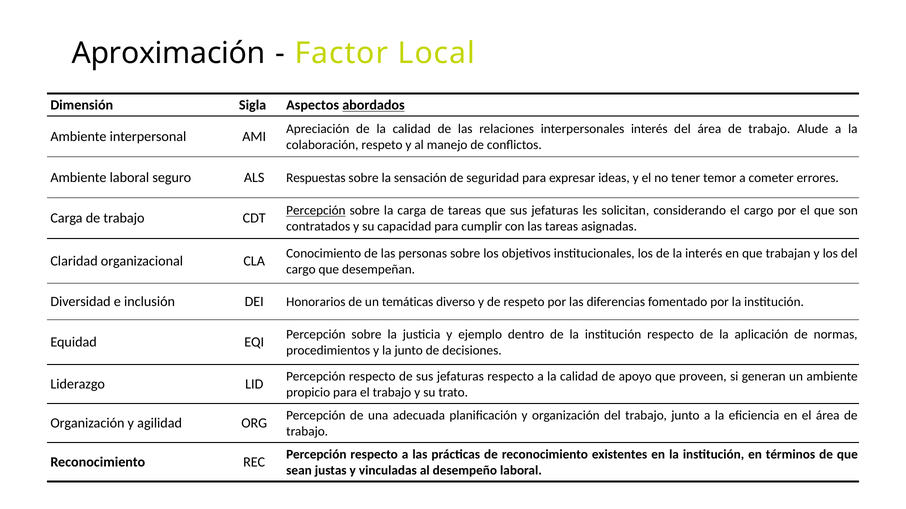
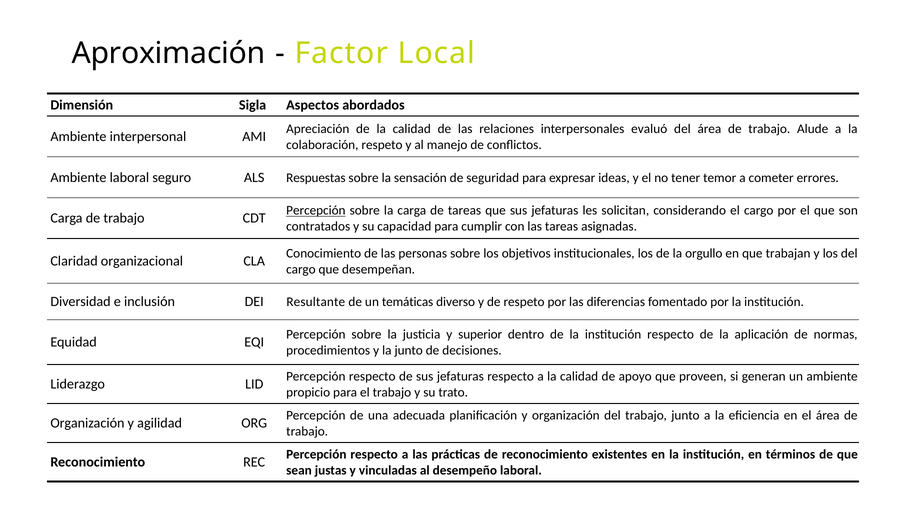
abordados underline: present -> none (373, 105)
interpersonales interés: interés -> evaluó (649, 129)
la interés: interés -> orgullo (704, 254)
Honorarios: Honorarios -> Resultante (316, 302)
ejemplo: ejemplo -> superior (480, 335)
